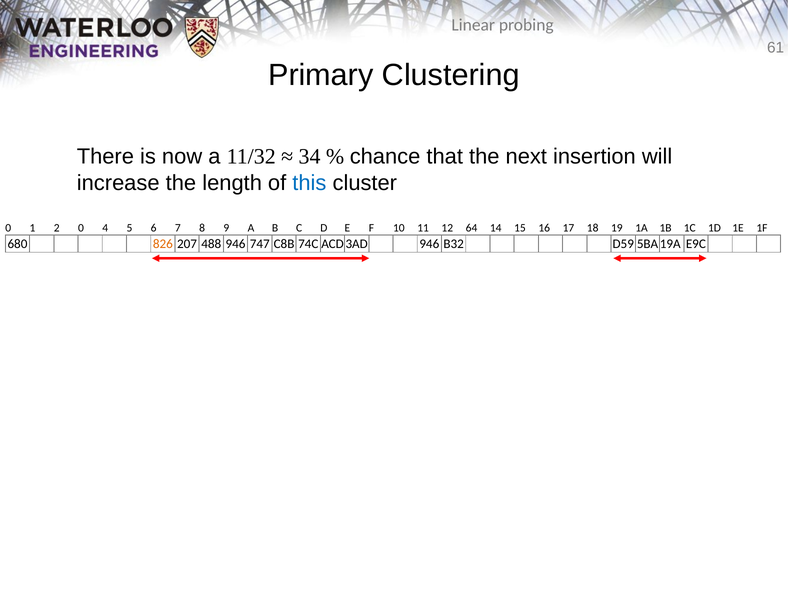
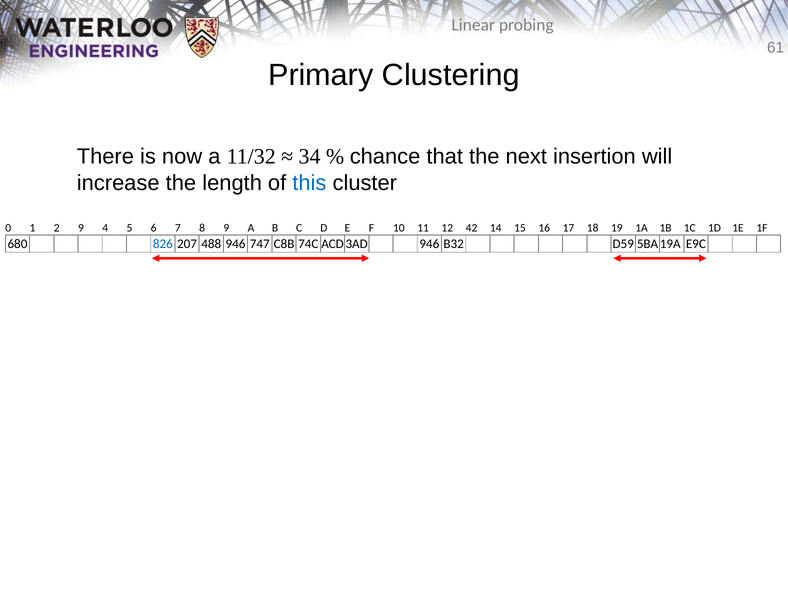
2 0: 0 -> 9 (81, 228)
64: 64 -> 42 (472, 228)
826 colour: orange -> blue (163, 244)
